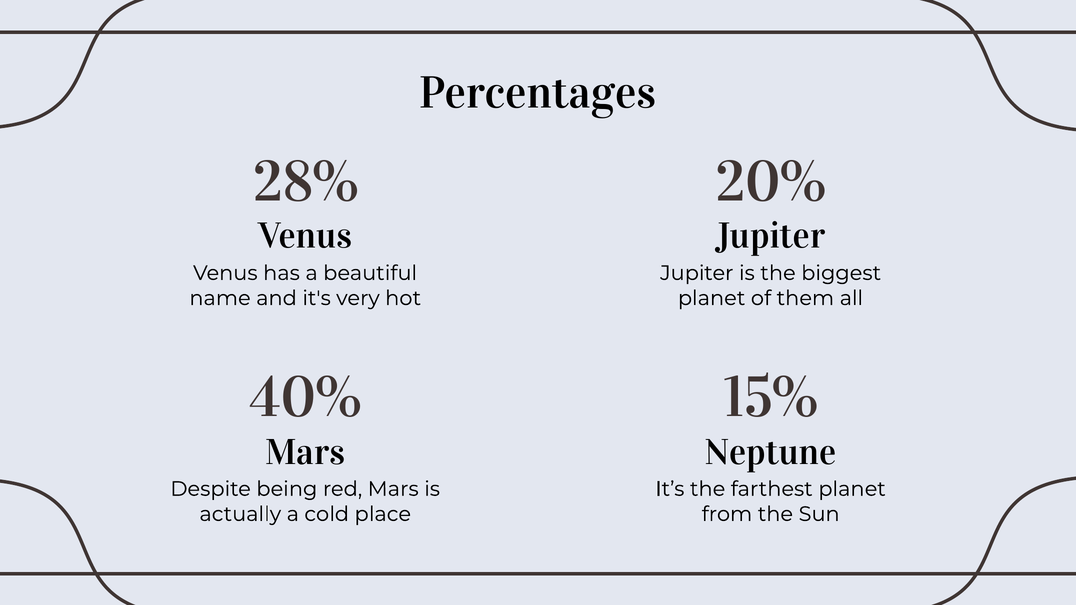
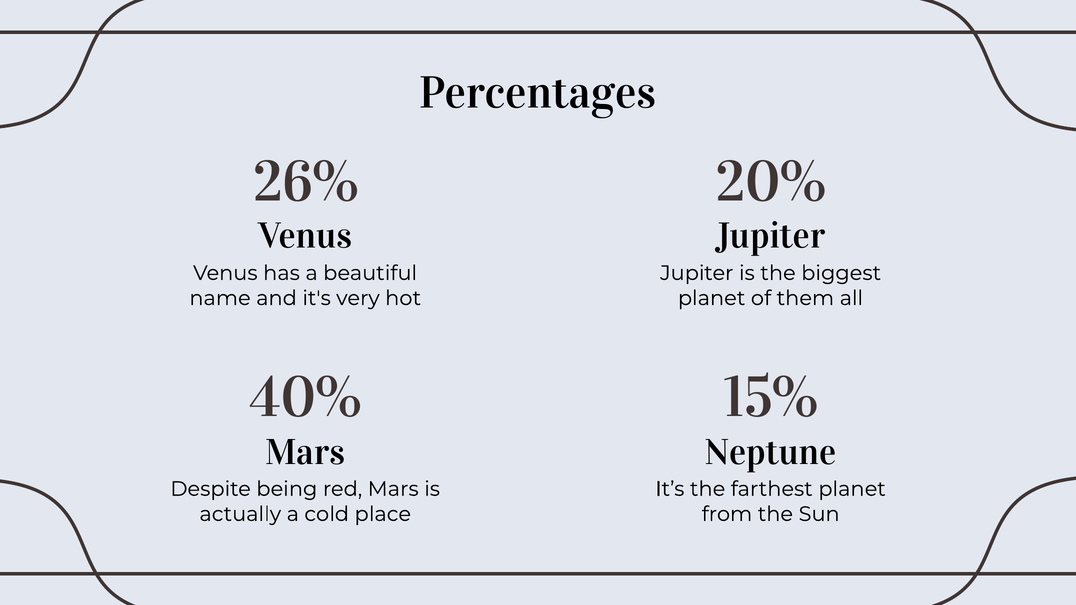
28%: 28% -> 26% (306, 182)
